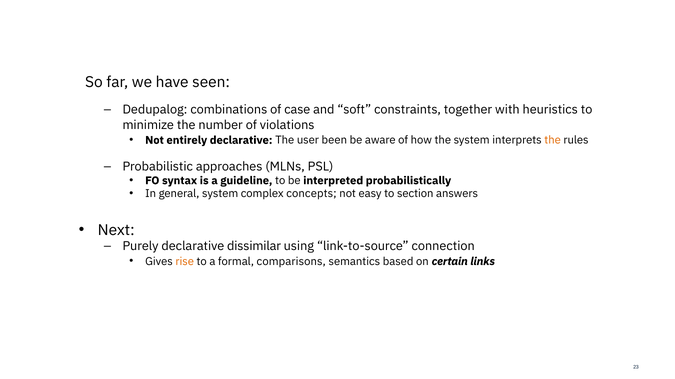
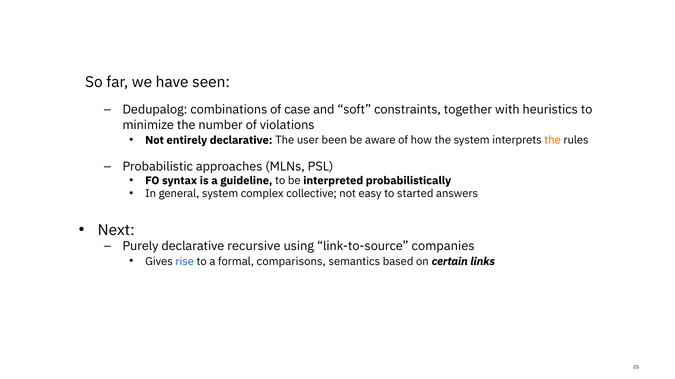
concepts: concepts -> collective (312, 194)
section: section -> started (415, 194)
dissimilar: dissimilar -> recursive (254, 247)
connection: connection -> companies (443, 247)
rise colour: orange -> blue (185, 262)
